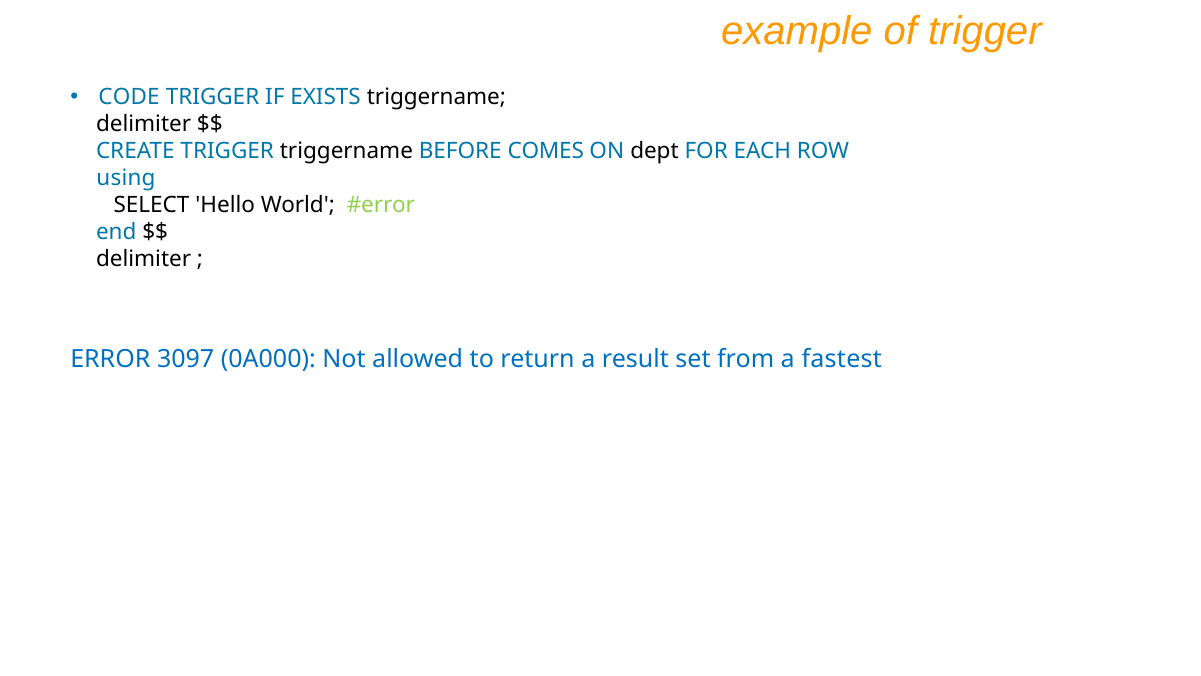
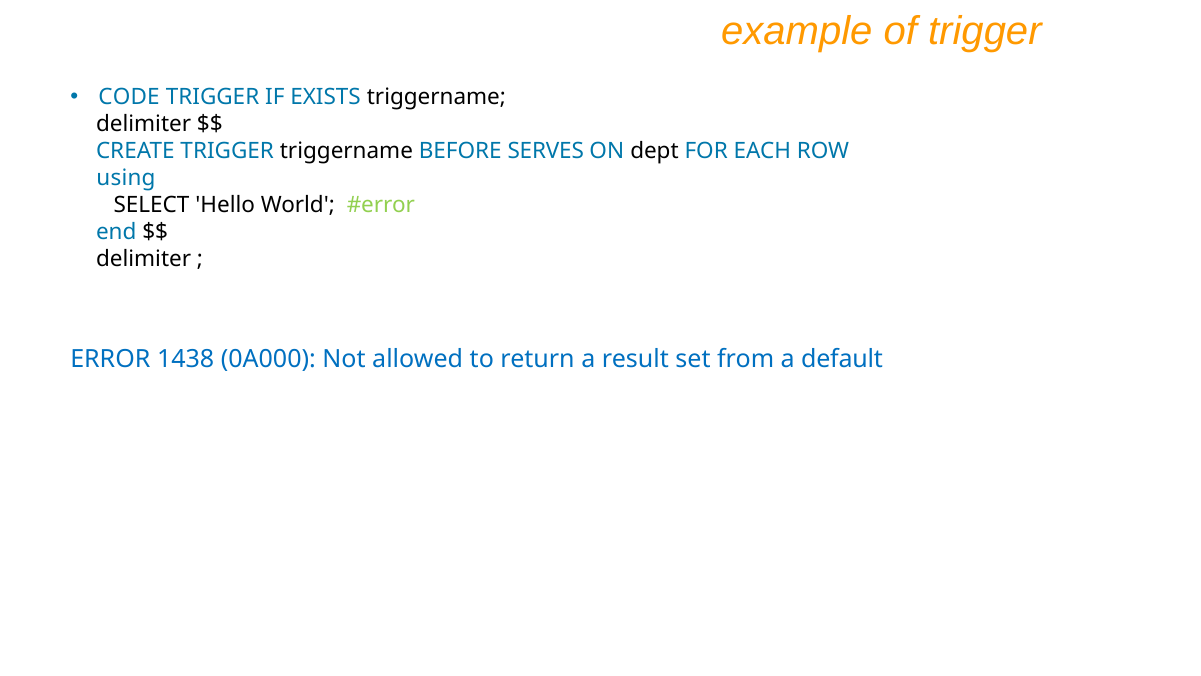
COMES: COMES -> SERVES (546, 151)
3097: 3097 -> 1438 (186, 359)
fastest: fastest -> default (842, 359)
